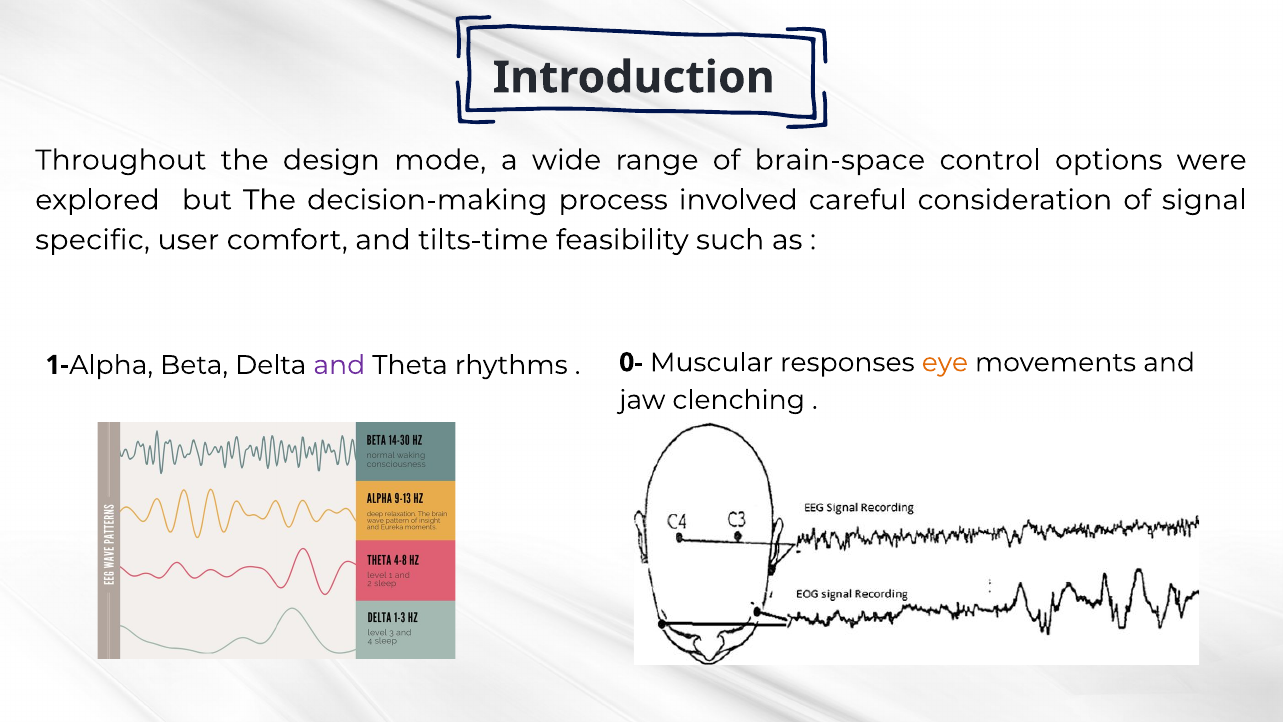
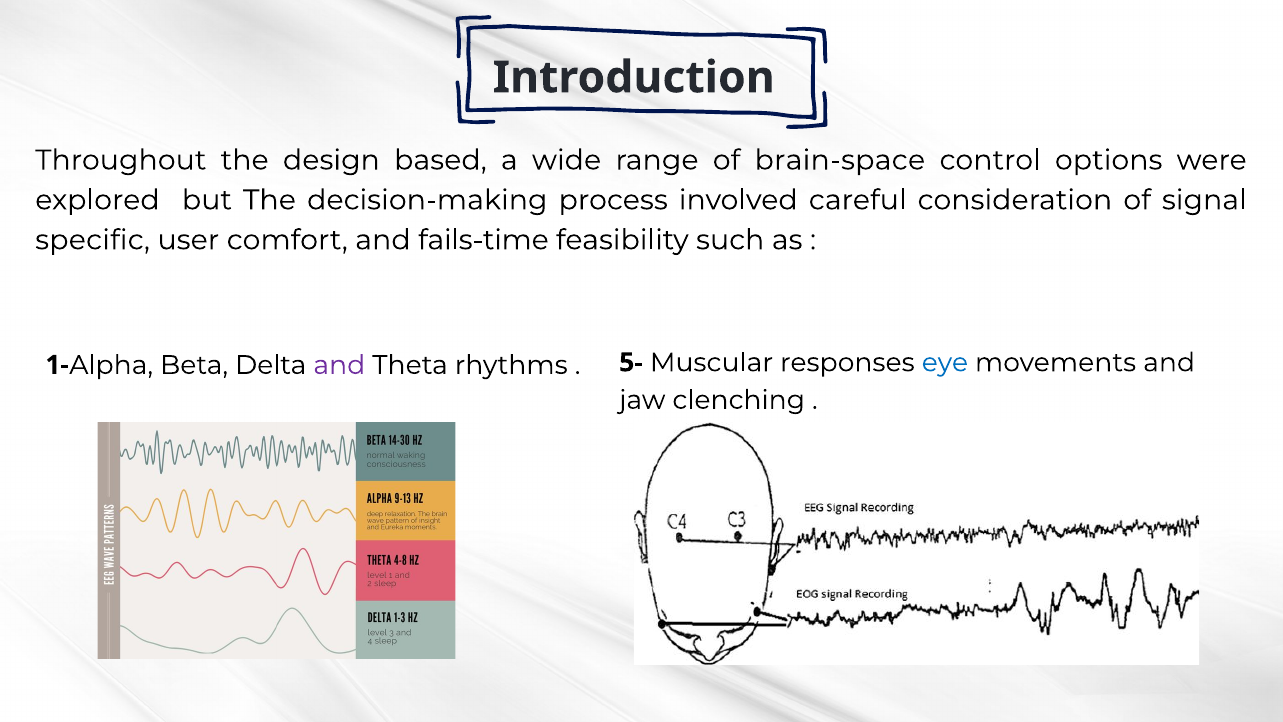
mode: mode -> based (440, 160)
tilts-time: tilts-time -> fails-time (483, 240)
0-: 0- -> 5- (631, 362)
eye colour: orange -> blue (945, 362)
